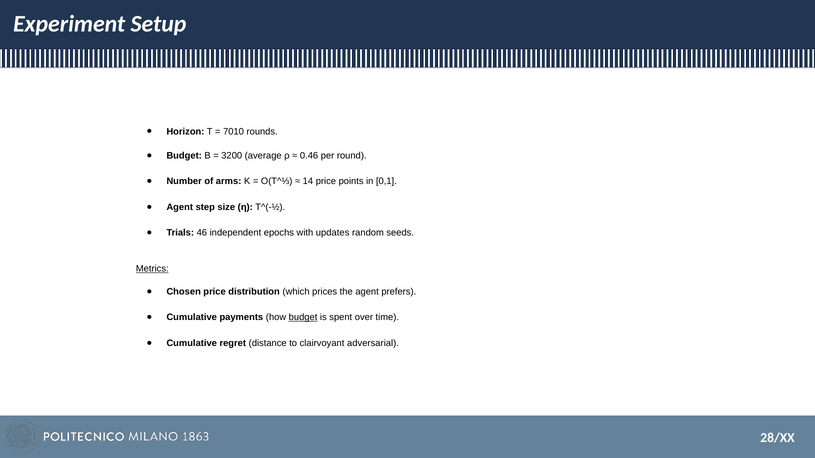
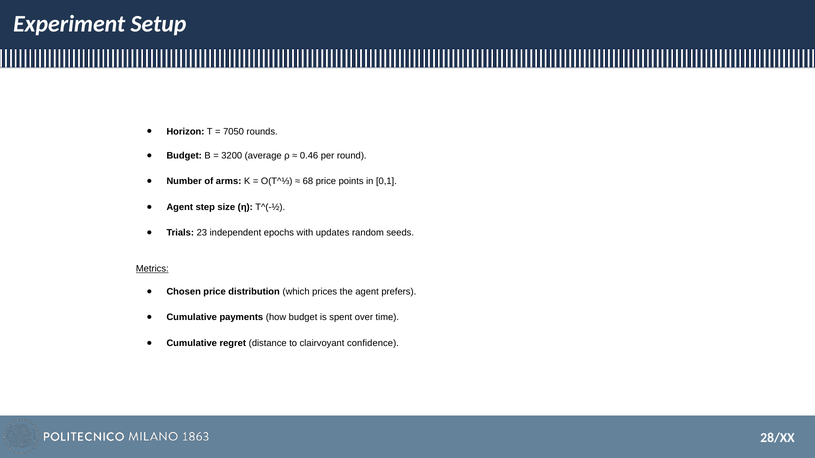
7010: 7010 -> 7050 (234, 132)
14: 14 -> 68 (308, 181)
46: 46 -> 23 (202, 233)
budget underline: present -> none (303, 318)
adversarial: adversarial -> confidence (373, 343)
